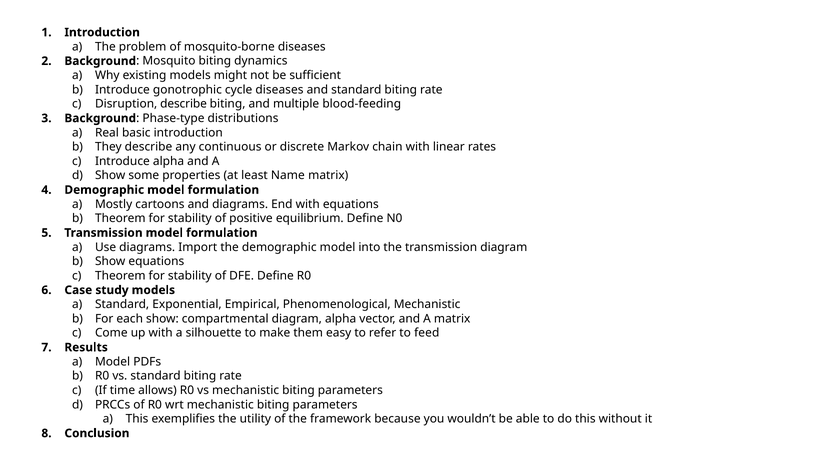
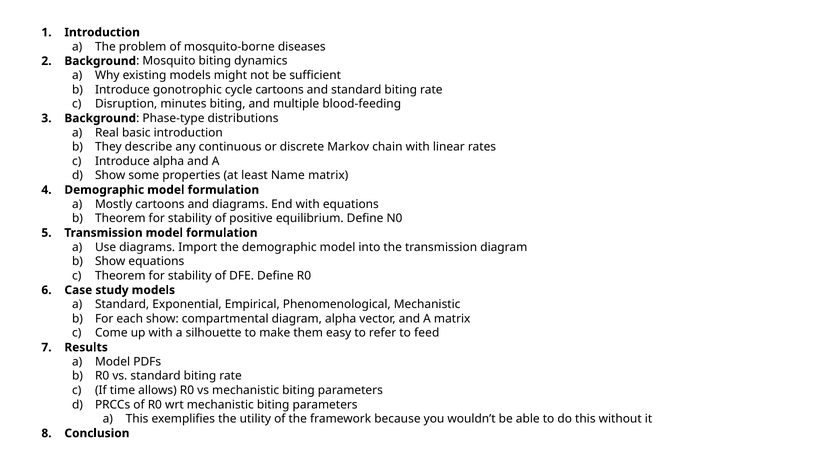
cycle diseases: diseases -> cartoons (280, 90)
Disruption describe: describe -> minutes (183, 104)
